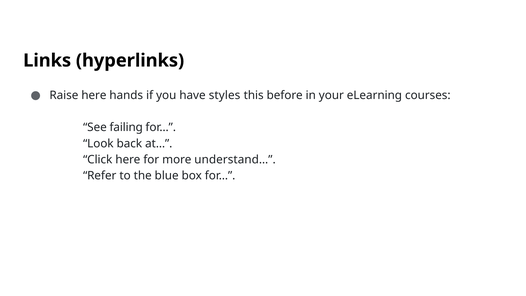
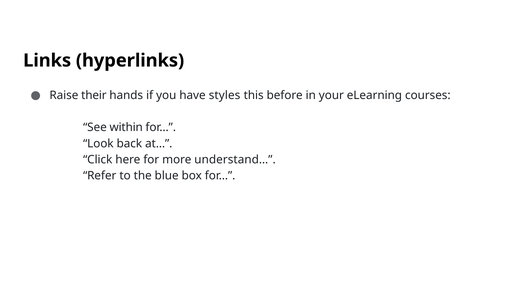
Raise here: here -> their (94, 95)
failing: failing -> within (126, 127)
